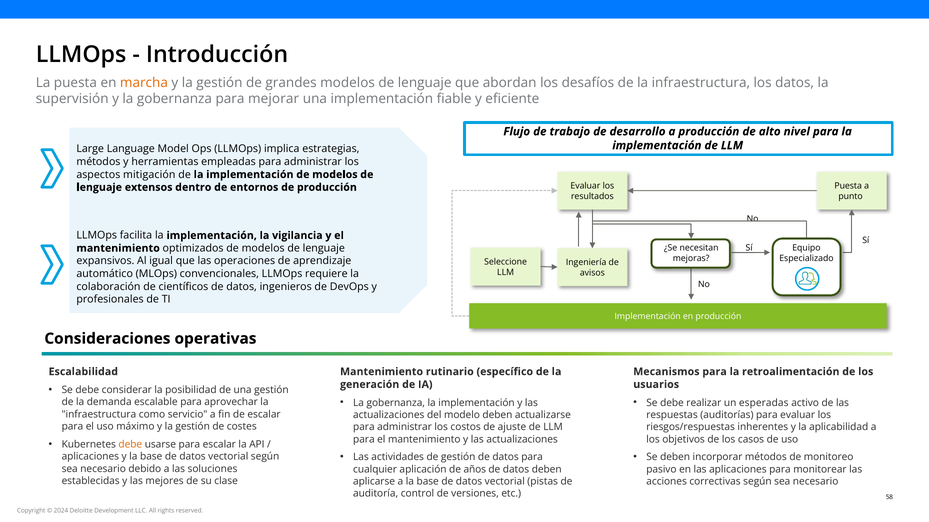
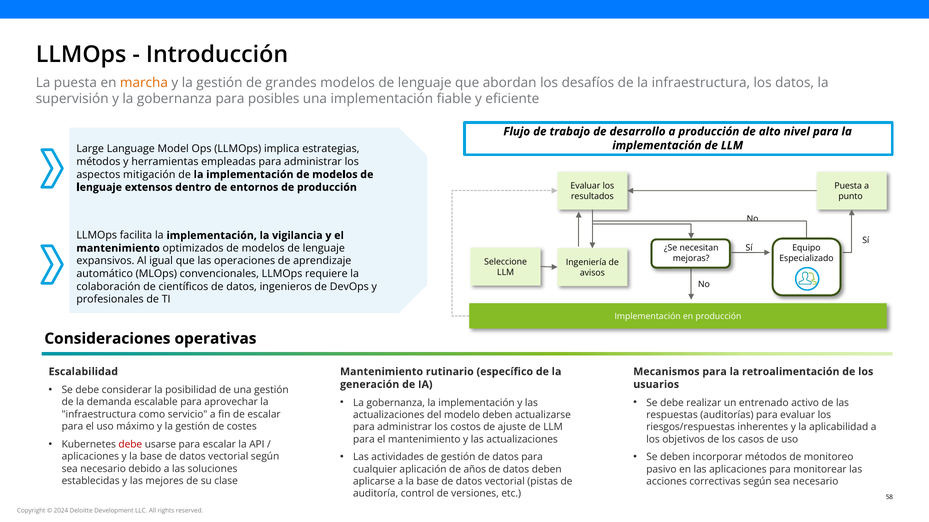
mejorar: mejorar -> posibles (274, 99)
esperadas: esperadas -> entrenado (764, 403)
debe colour: orange -> red (130, 445)
